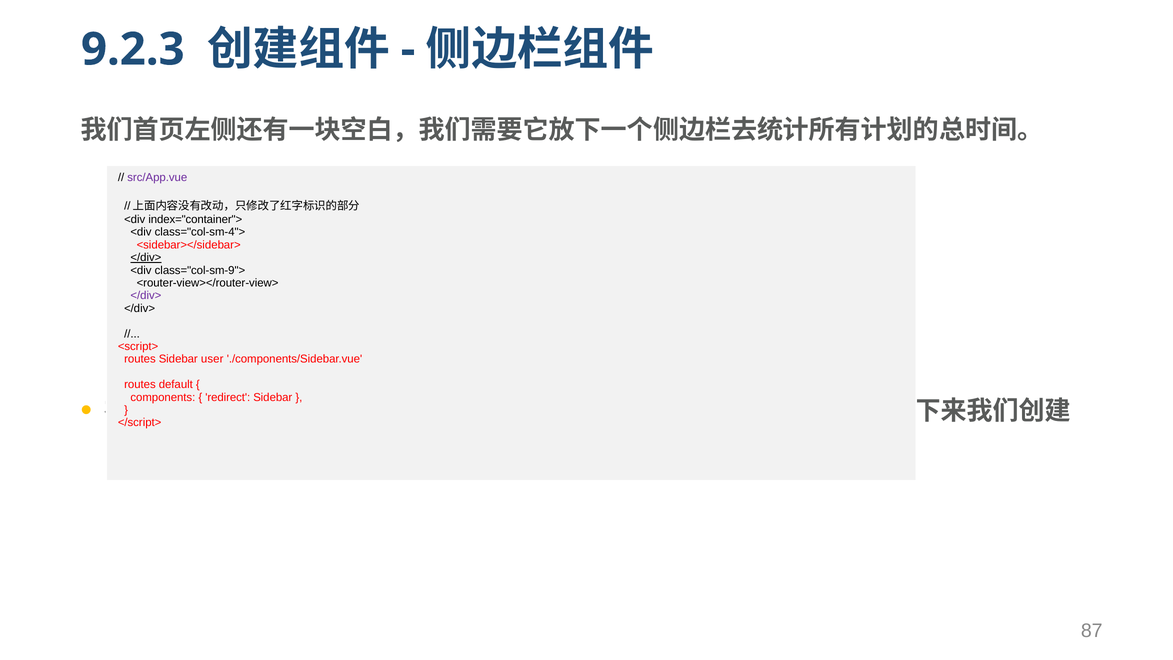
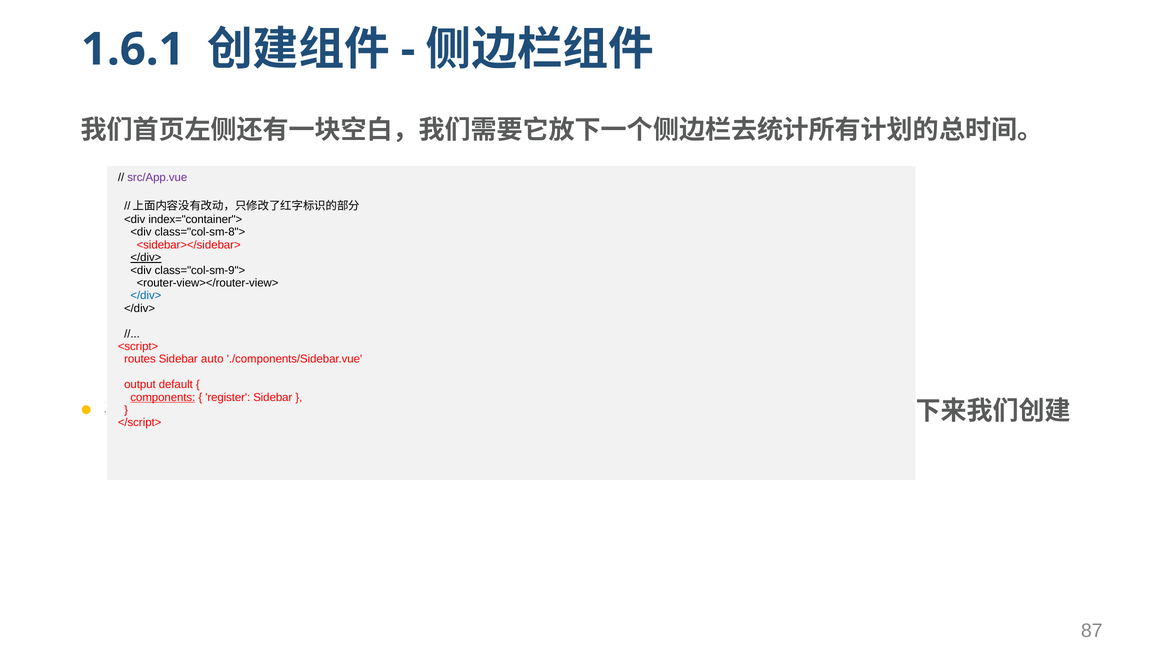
9.2.3: 9.2.3 -> 1.6.1 (133, 49)
class="col-sm-4">: class="col-sm-4"> -> class="col-sm-8"> (200, 232)
</div> colour: purple -> blue (146, 296)
user: user -> auto (212, 359)
routes: routes -> output (140, 384)
components underline: none -> present (163, 397)
redirect: redirect -> register (228, 397)
